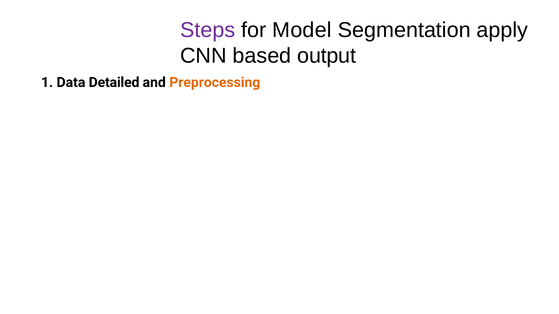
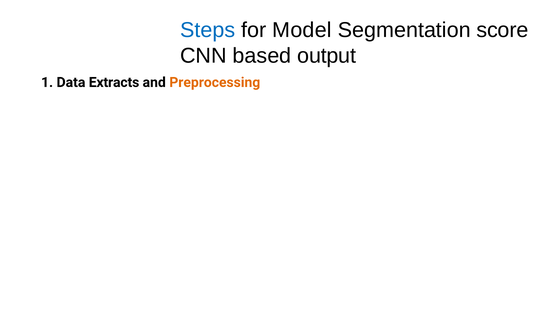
Steps colour: purple -> blue (208, 30)
apply: apply -> score (502, 30)
Detailed: Detailed -> Extracts (114, 82)
